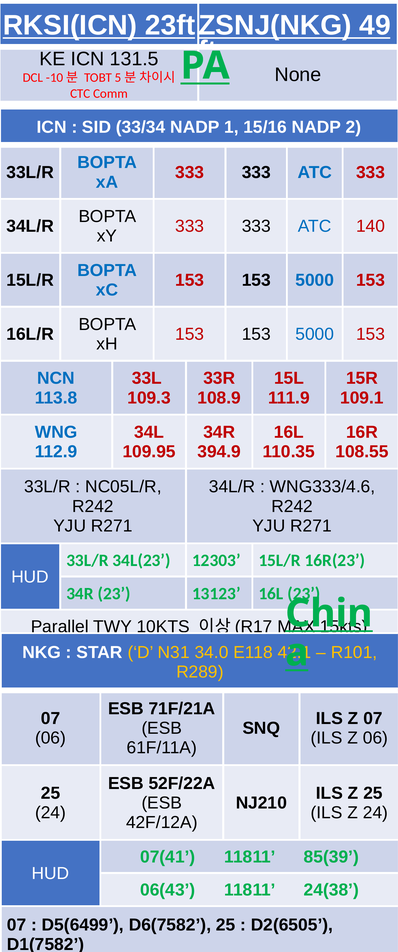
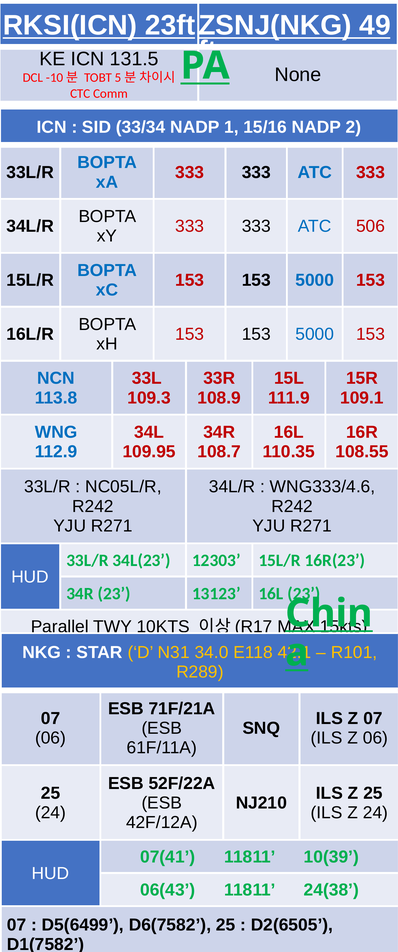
140: 140 -> 506 (371, 226)
394.9: 394.9 -> 108.7 (219, 452)
85(39: 85(39 -> 10(39 (331, 857)
